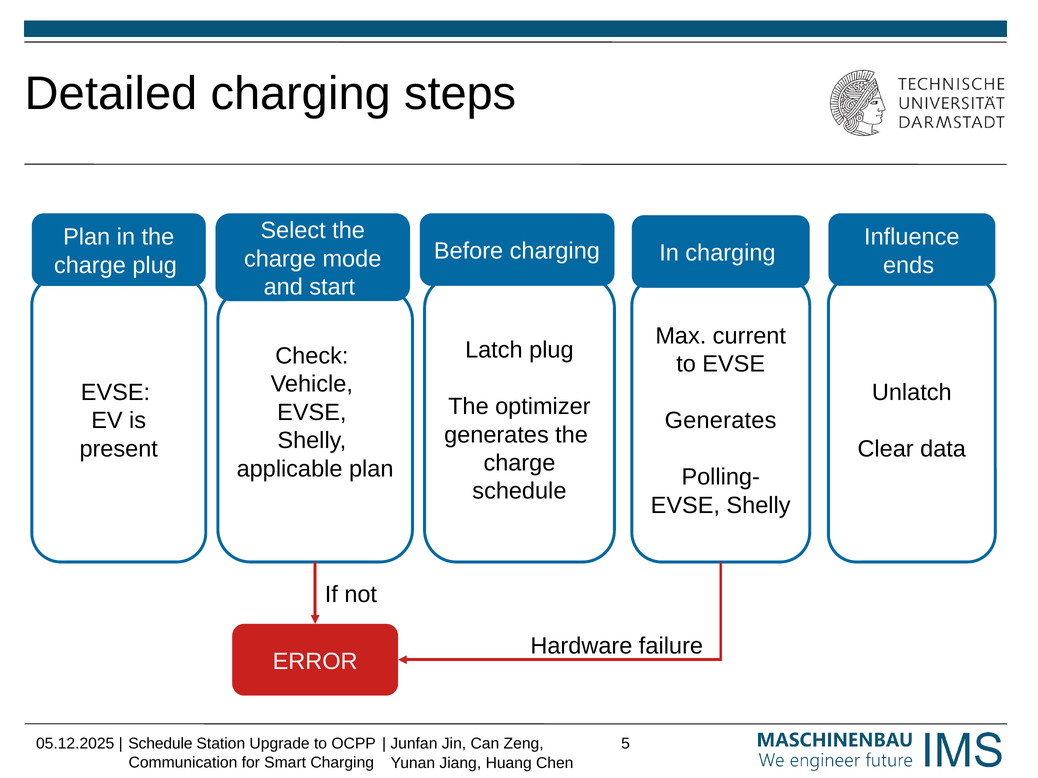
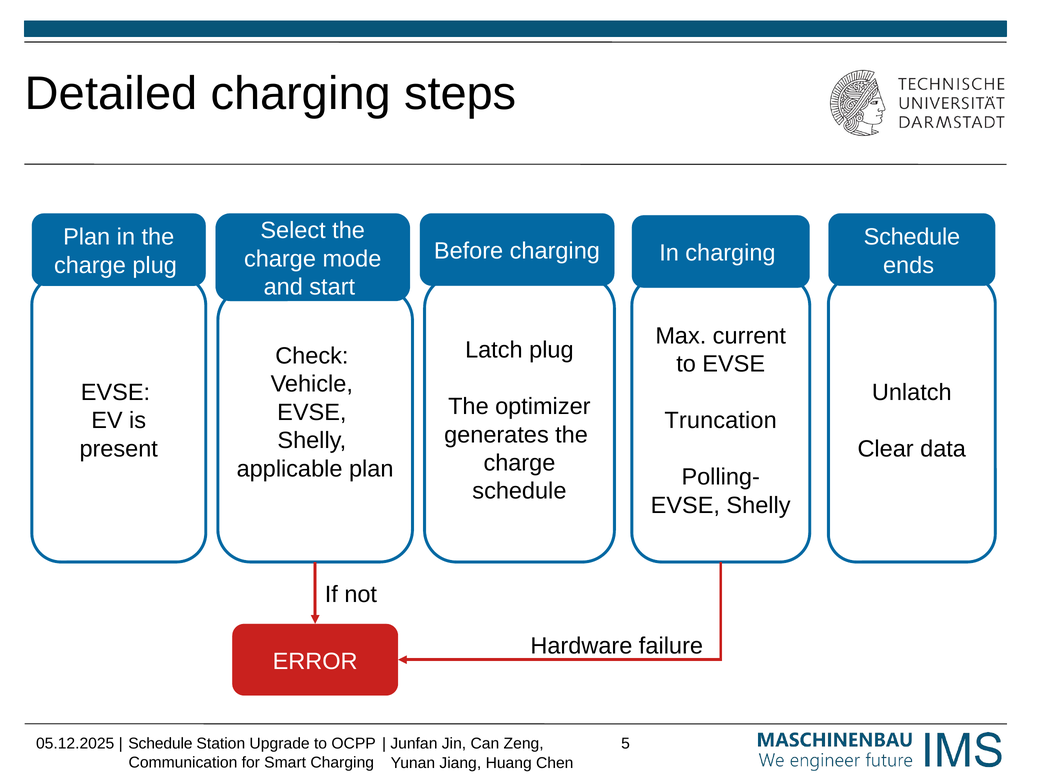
Influence: Influence -> Schedule (912, 237)
Generates: Generates -> Truncation (721, 421)
